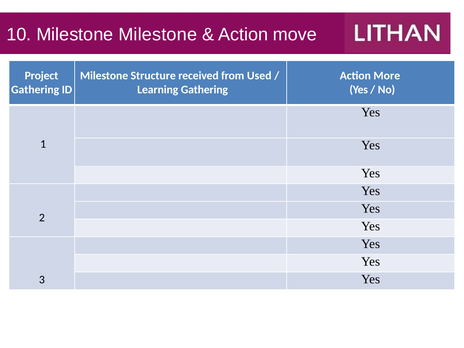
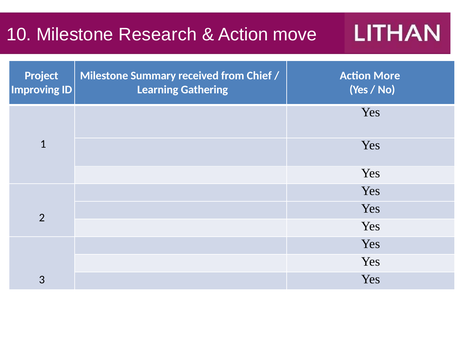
Milestone Milestone: Milestone -> Research (158, 34)
Structure: Structure -> Summary (153, 76)
Used: Used -> Chief (259, 76)
Gathering: Gathering -> Improving (35, 90)
